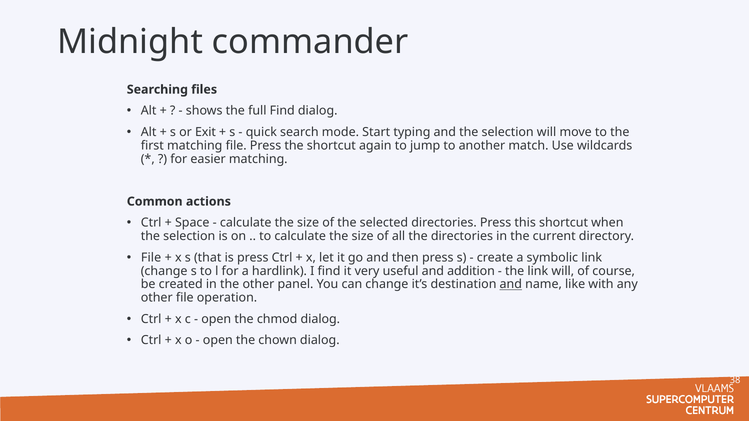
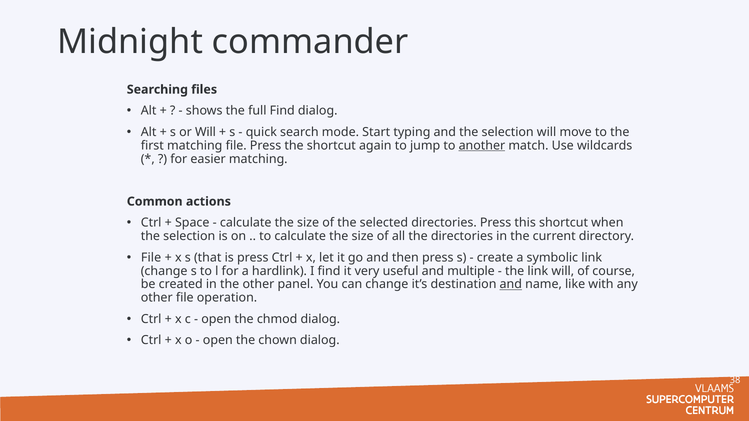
or Exit: Exit -> Will (205, 132)
another underline: none -> present (482, 146)
addition: addition -> multiple (471, 271)
